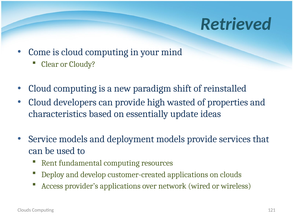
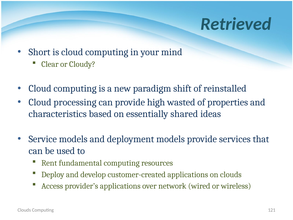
Come: Come -> Short (39, 52)
developers: developers -> processing (75, 102)
update: update -> shared (184, 114)
